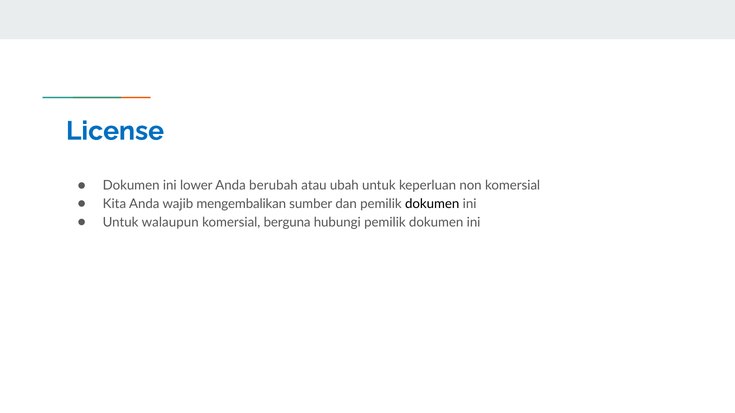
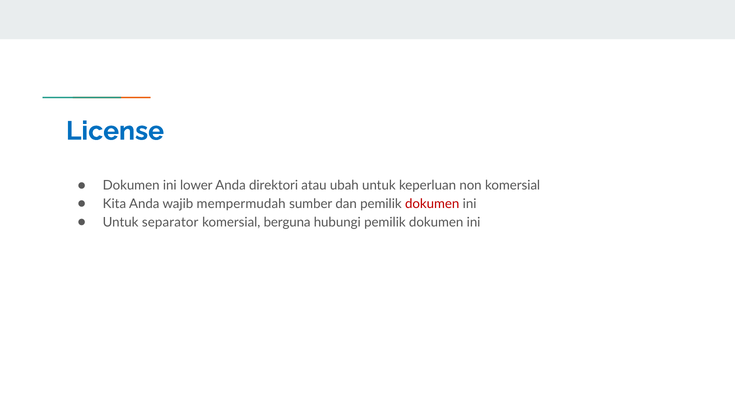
berubah: berubah -> direktori (274, 186)
mengembalikan: mengembalikan -> mempermudah (241, 204)
dokumen colour: black -> red (432, 204)
walaupun: walaupun -> separator (170, 222)
